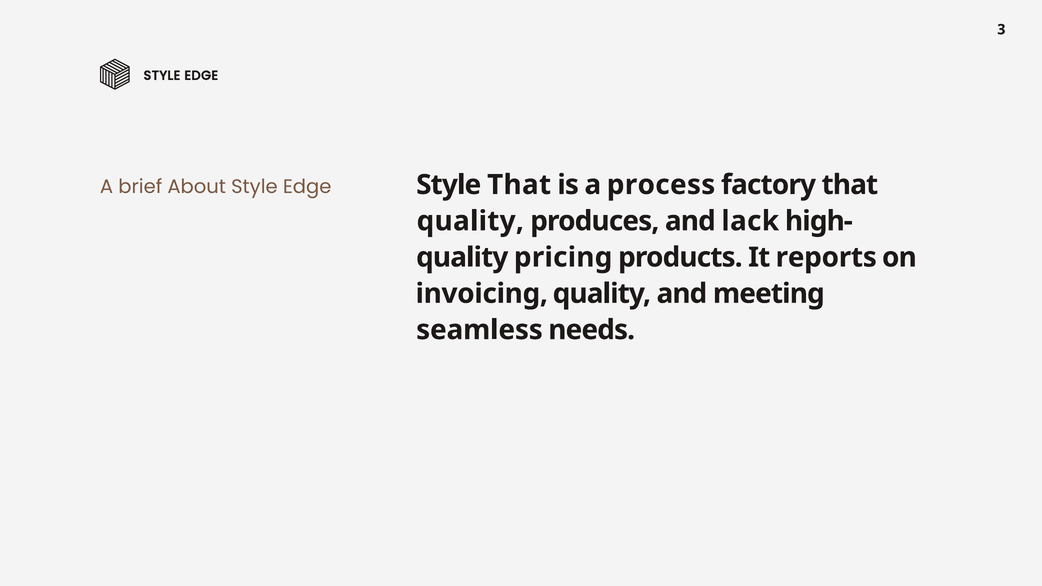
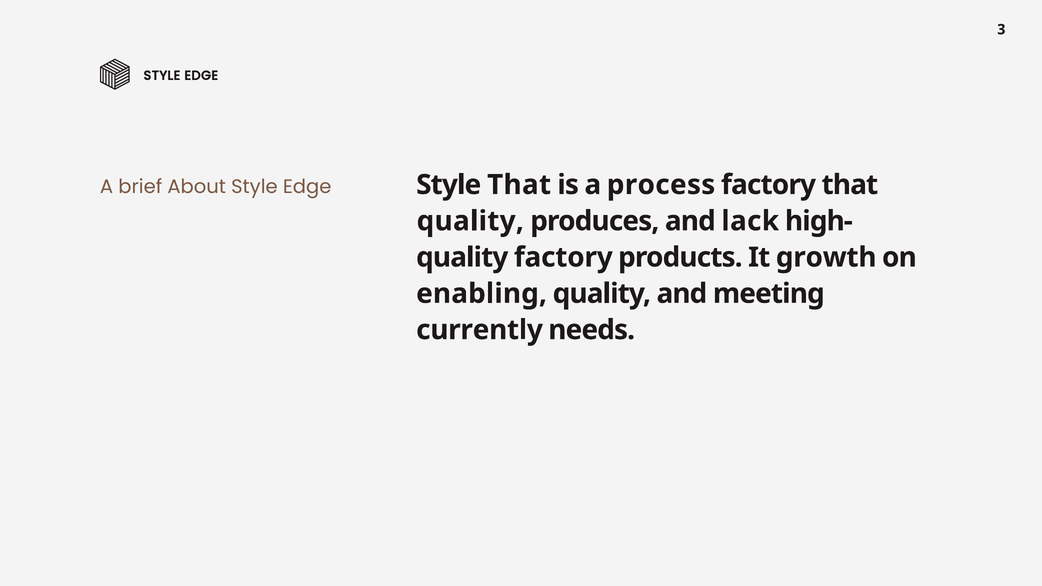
quality pricing: pricing -> factory (563, 257)
reports: reports -> growth (826, 257)
invoicing: invoicing -> enabling (482, 294)
seamless: seamless -> currently (480, 330)
